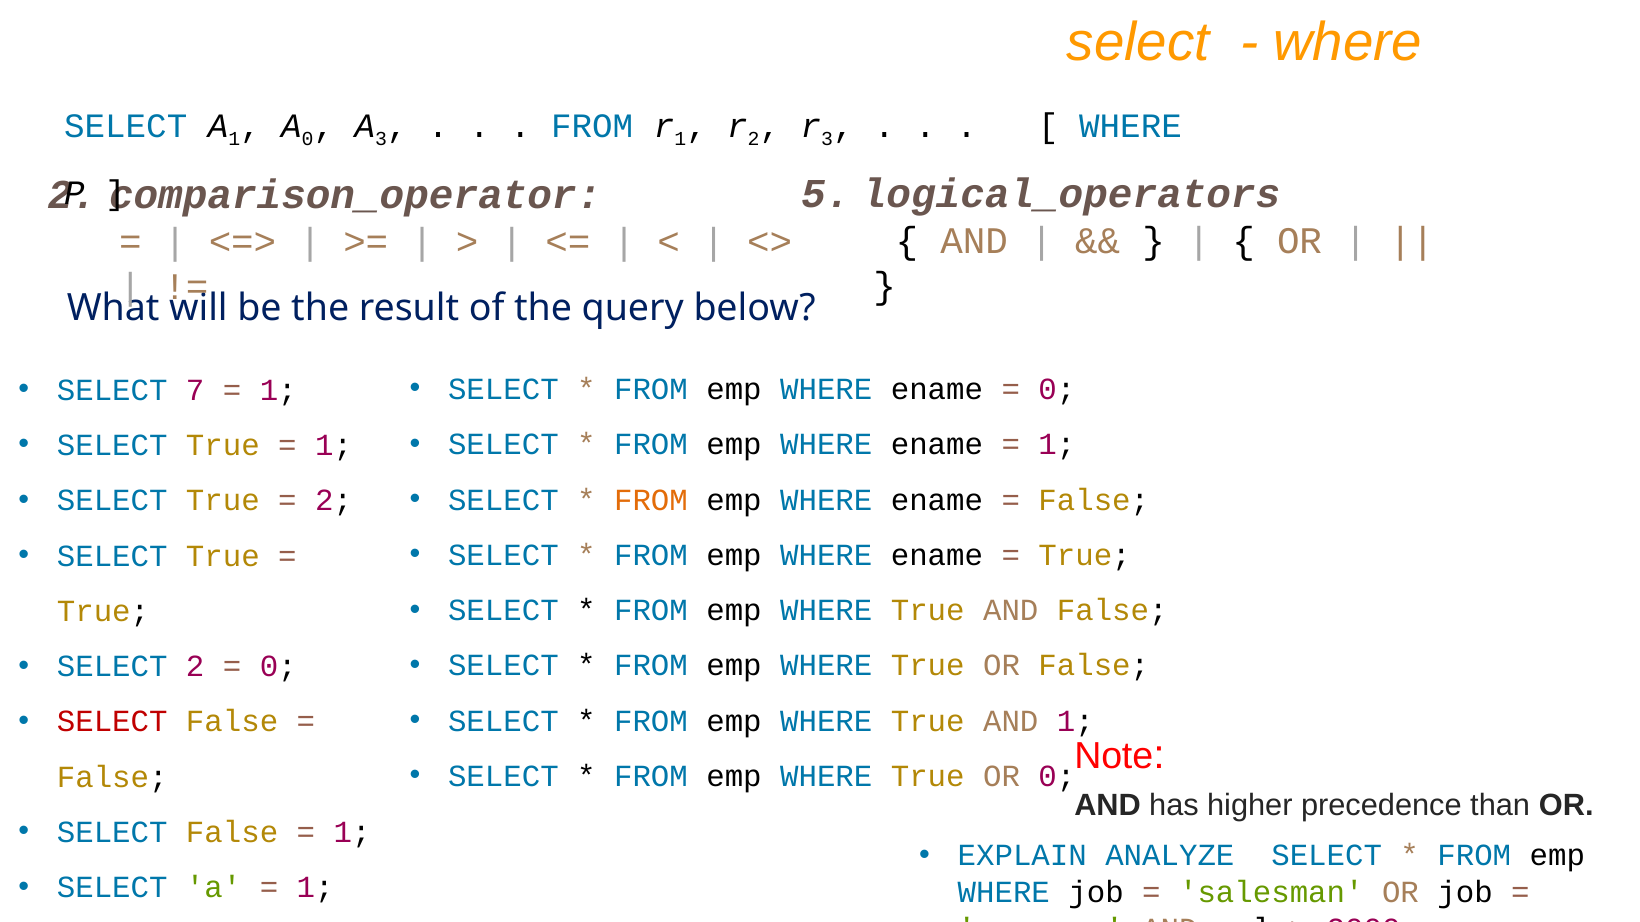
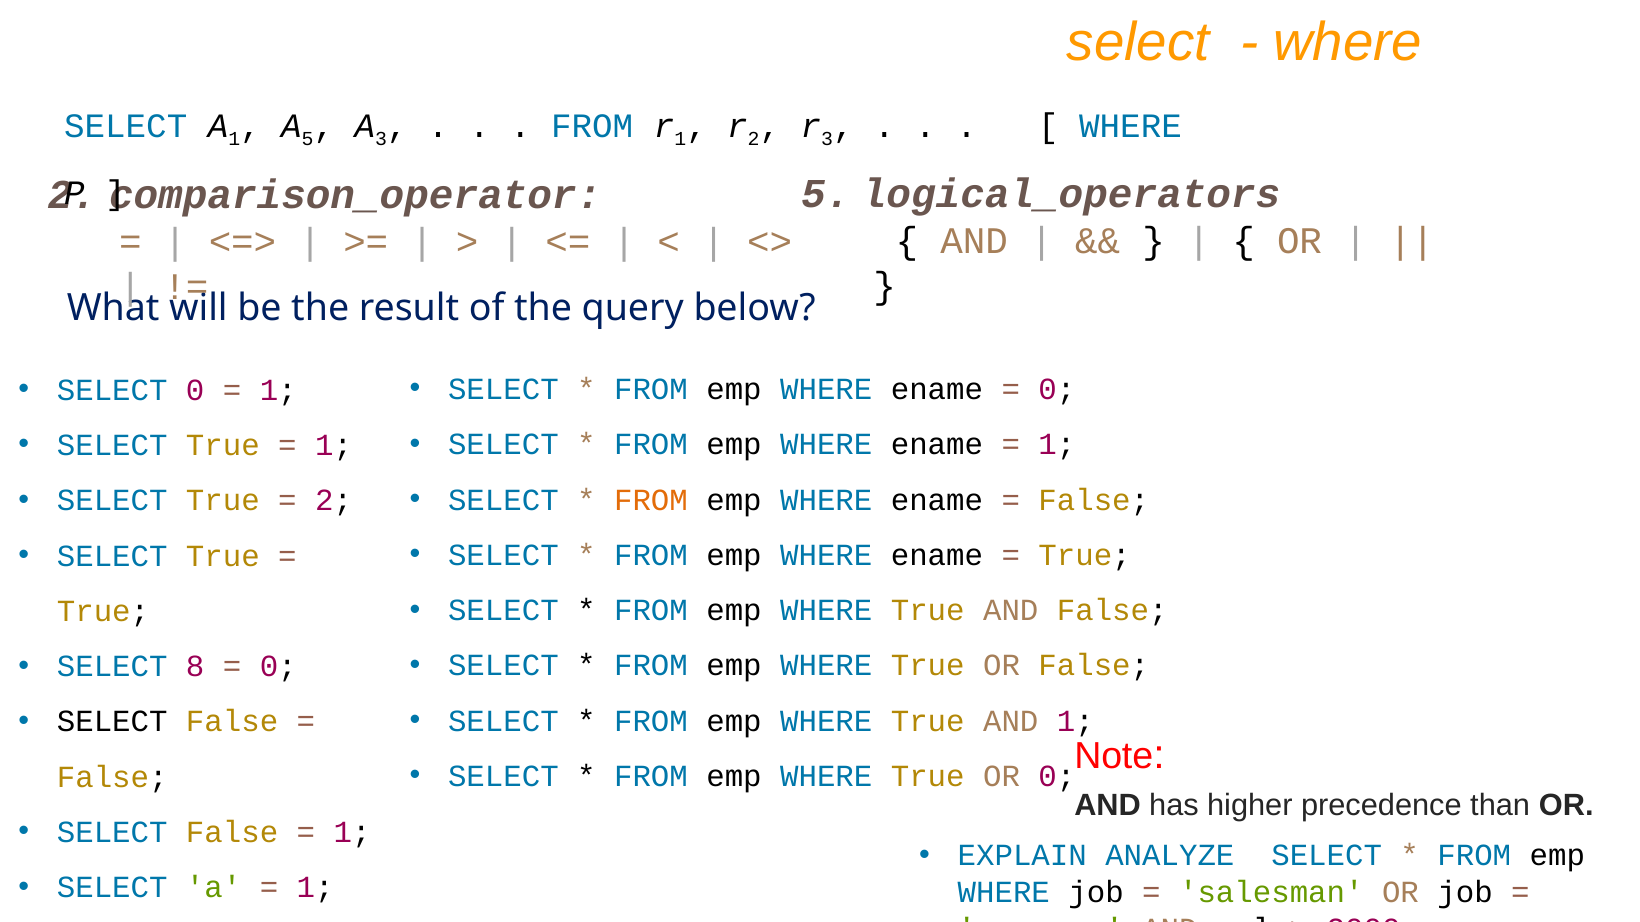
A 0: 0 -> 5 (308, 139)
SELECT 7: 7 -> 0 (195, 390)
SELECT 2: 2 -> 8 (195, 667)
SELECT colour: red -> black (112, 722)
